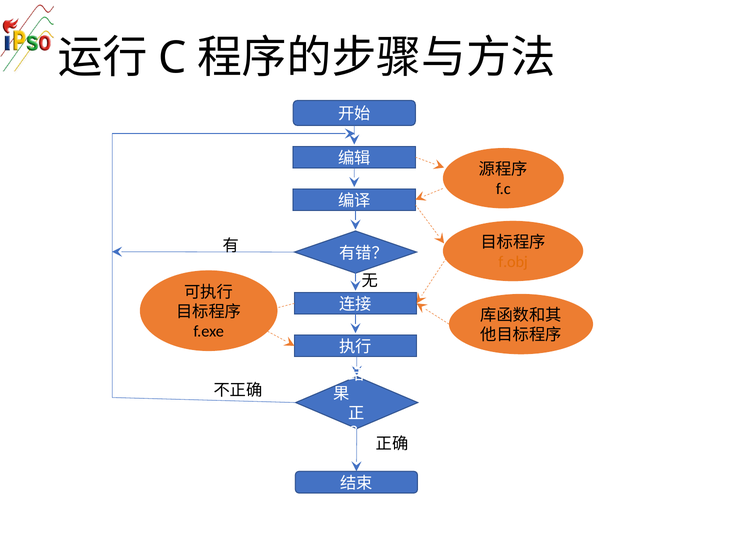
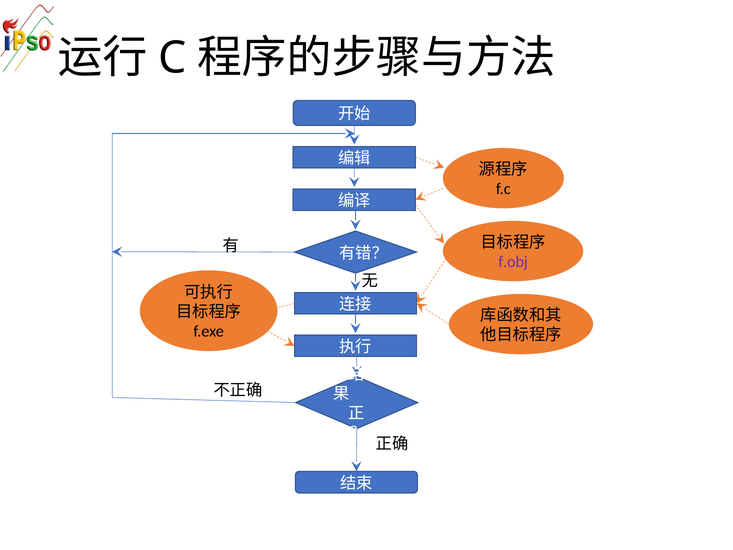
f.obj colour: orange -> purple (513, 262)
